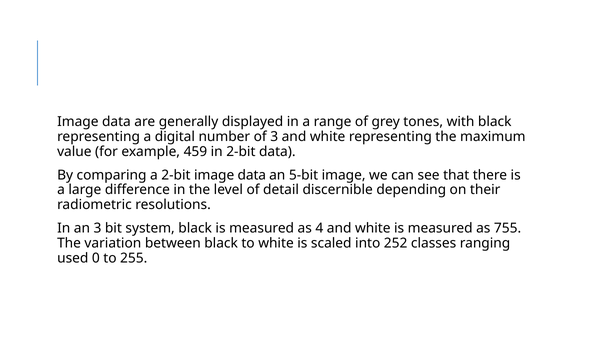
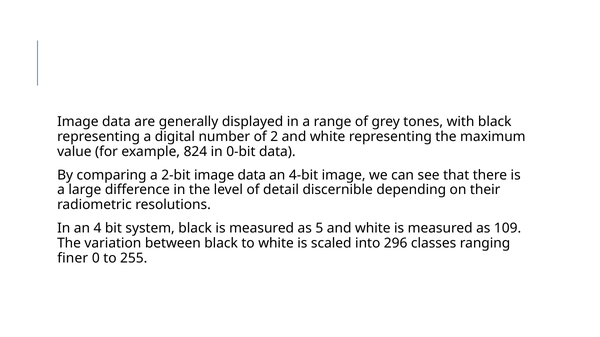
of 3: 3 -> 2 (274, 137)
459: 459 -> 824 (195, 152)
in 2-bit: 2-bit -> 0-bit (241, 152)
5-bit: 5-bit -> 4-bit (304, 175)
an 3: 3 -> 4 (98, 229)
4: 4 -> 5 (319, 229)
755: 755 -> 109 (508, 229)
252: 252 -> 296 (396, 244)
used: used -> finer (73, 258)
